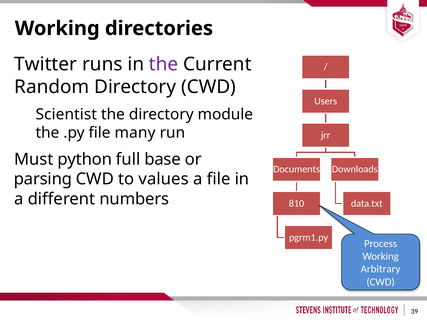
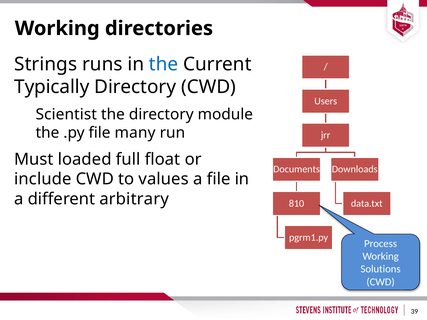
Twitter: Twitter -> Strings (46, 64)
the colour: purple -> blue (164, 64)
Random: Random -> Typically (52, 87)
python: python -> loaded (85, 159)
base: base -> float (163, 159)
parsing: parsing -> include (43, 179)
numbers: numbers -> arbitrary (134, 199)
Arbitrary: Arbitrary -> Solutions (381, 269)
